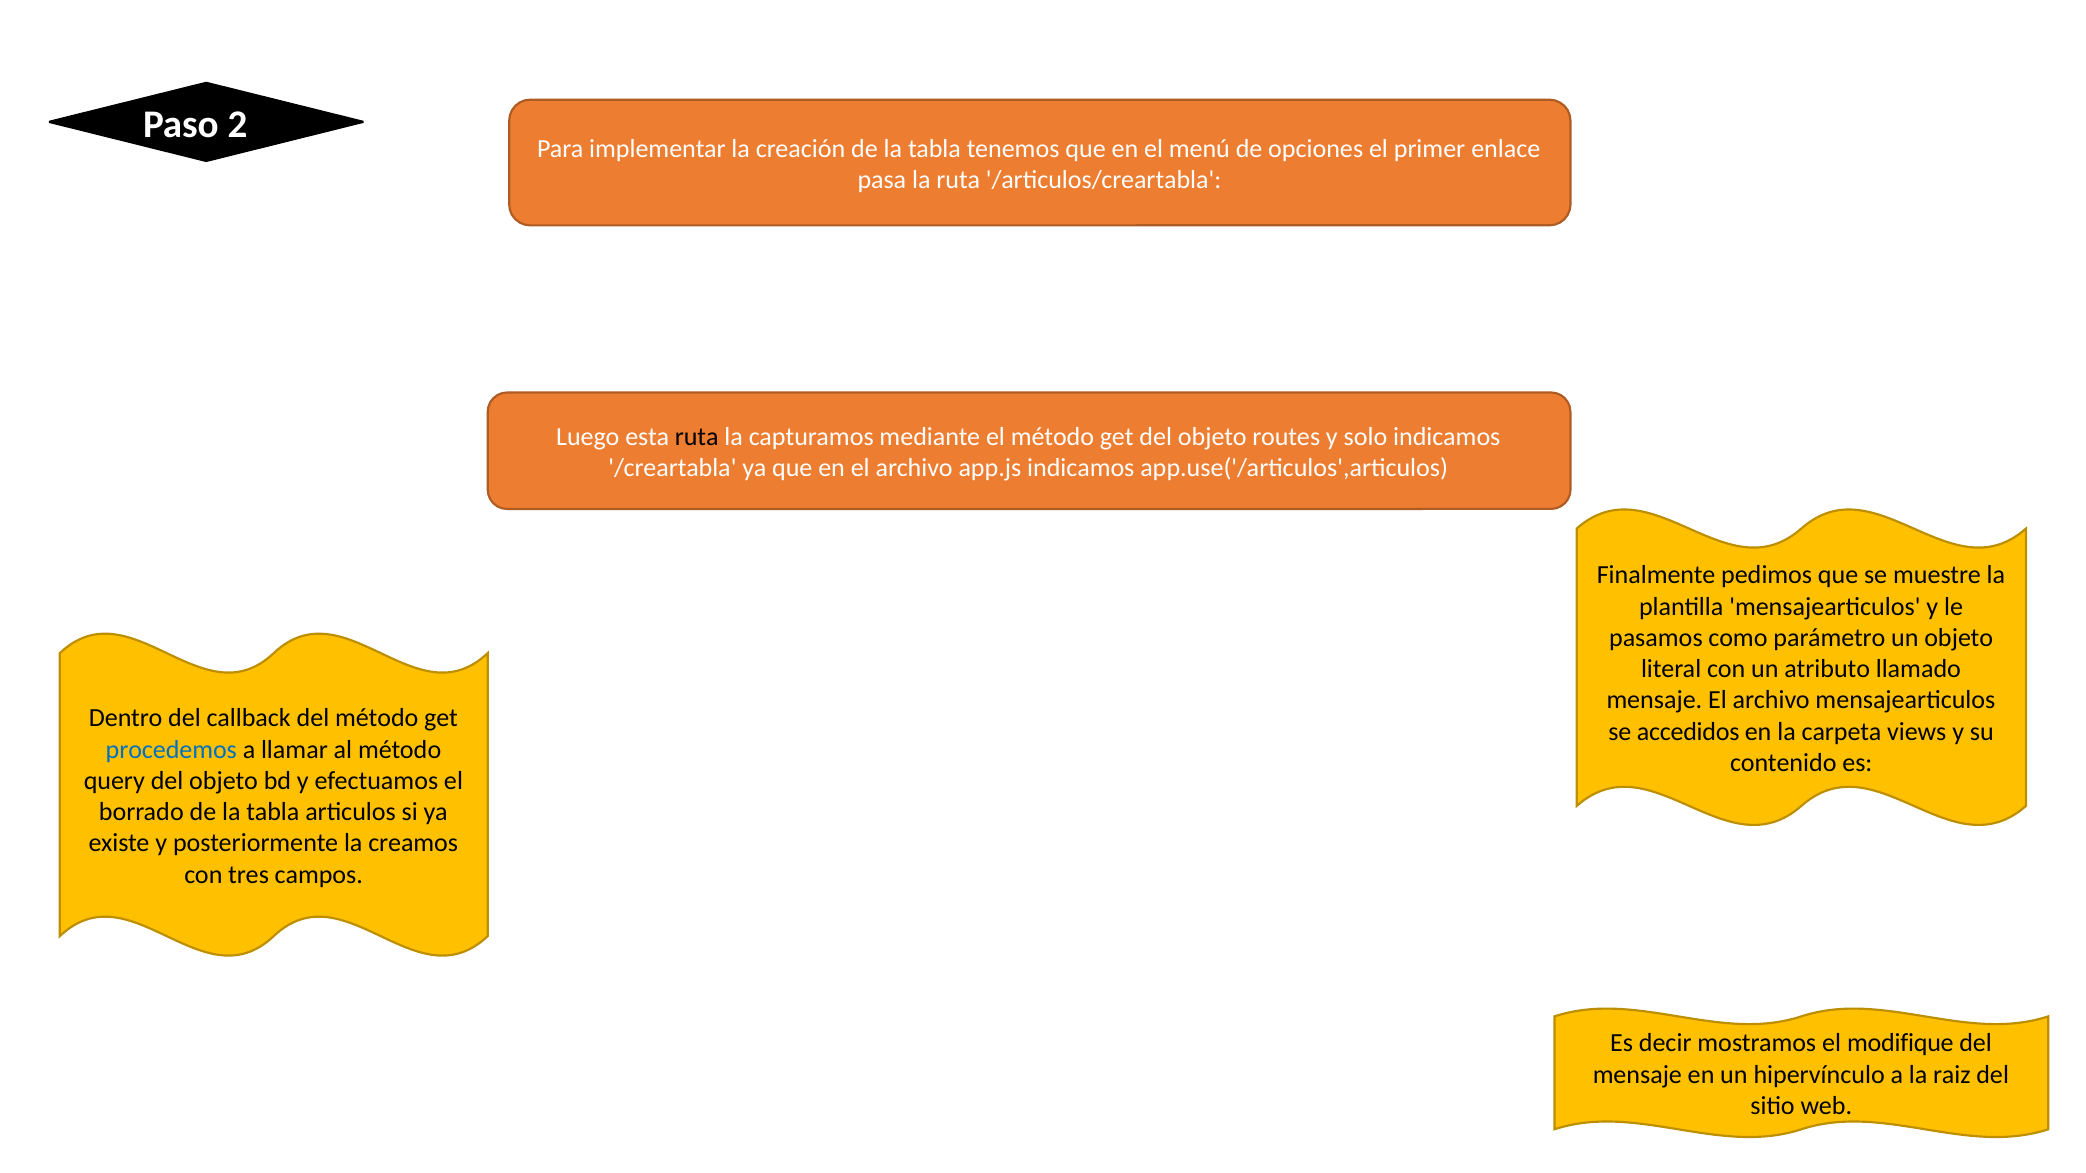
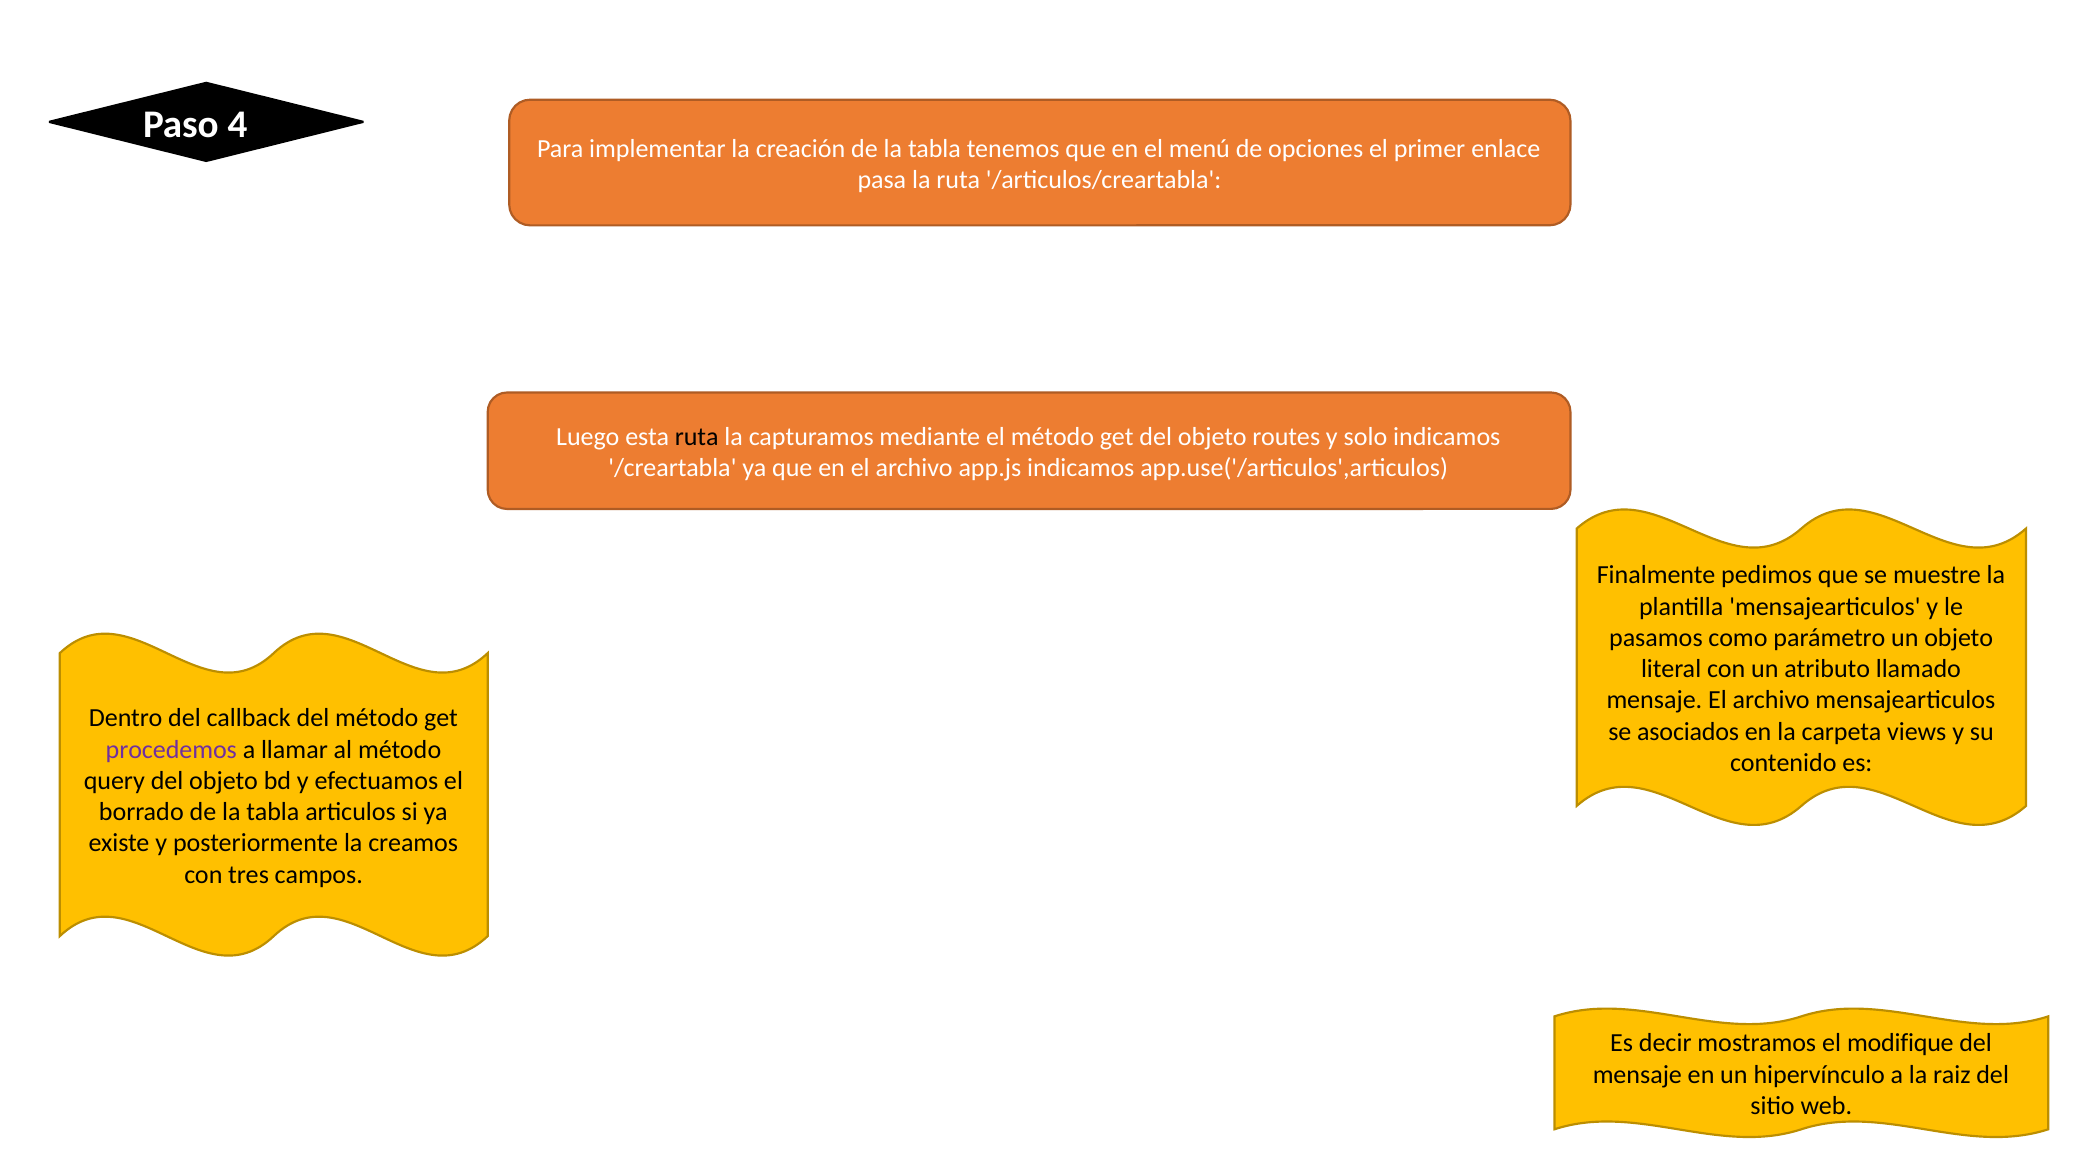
2: 2 -> 4 (238, 125)
accedidos: accedidos -> asociados (1688, 732)
procedemos colour: blue -> purple (171, 750)
